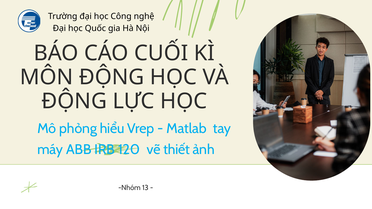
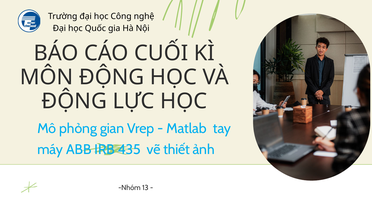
hiểu: hiểu -> gian (112, 129)
120: 120 -> 435 (129, 150)
